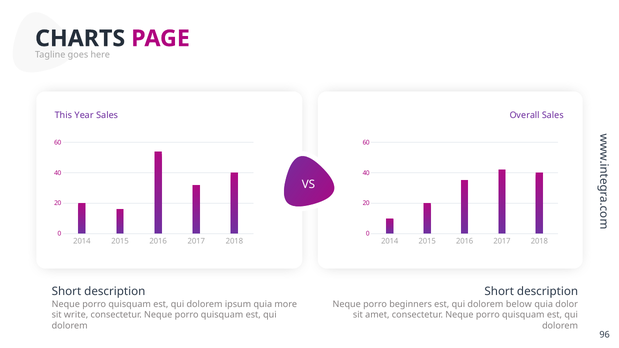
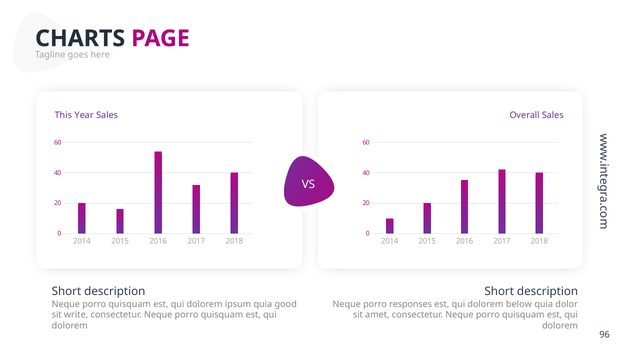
more: more -> good (286, 304)
beginners: beginners -> responses (411, 304)
